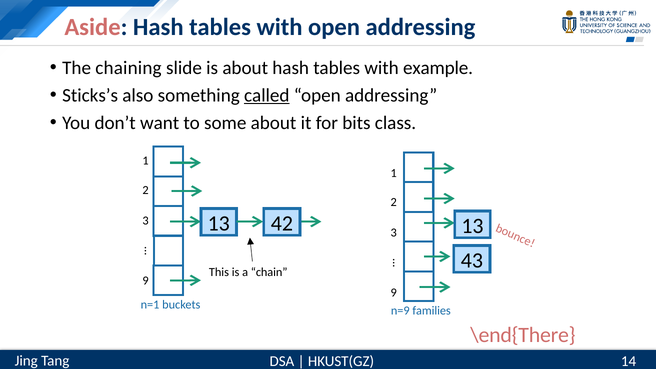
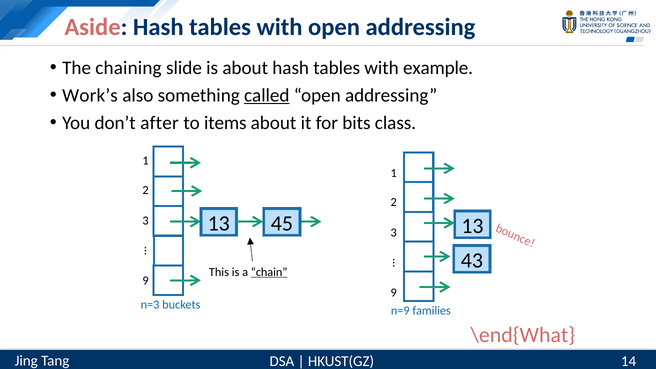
Sticks’s: Sticks’s -> Work’s (90, 95)
want: want -> after (160, 123)
some: some -> items (225, 123)
42: 42 -> 45 (282, 223)
chain underline: none -> present (269, 272)
n=1: n=1 -> n=3 (150, 305)
\end{There: \end{There -> \end{What (523, 335)
